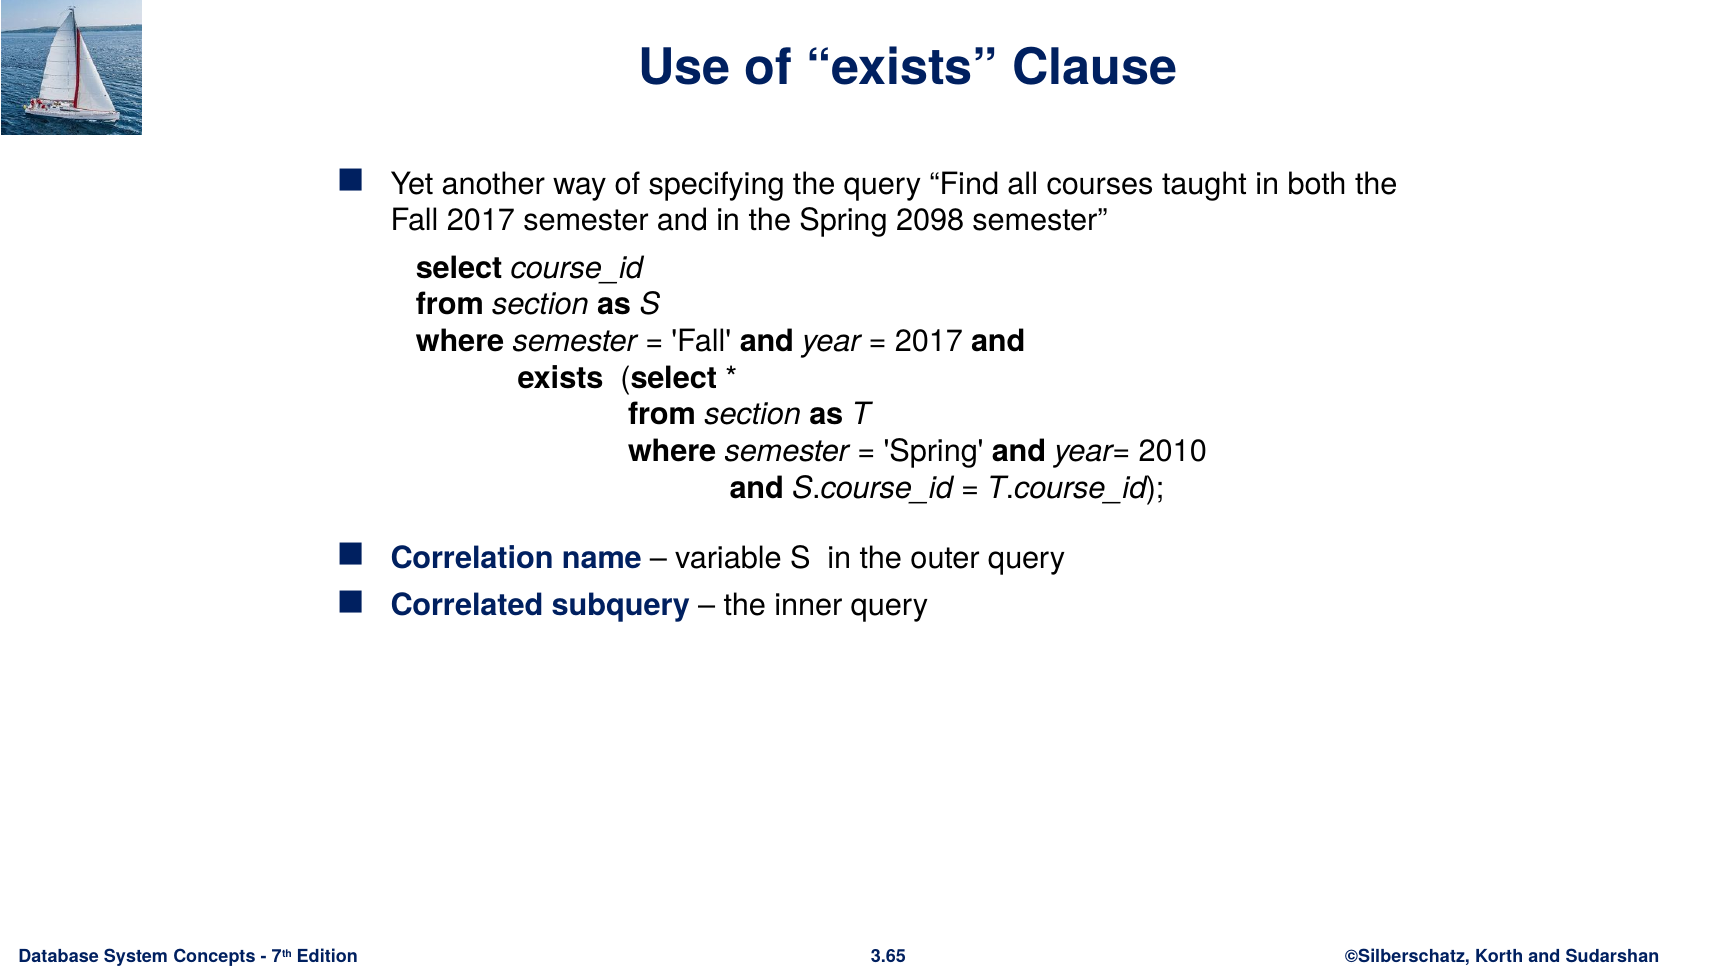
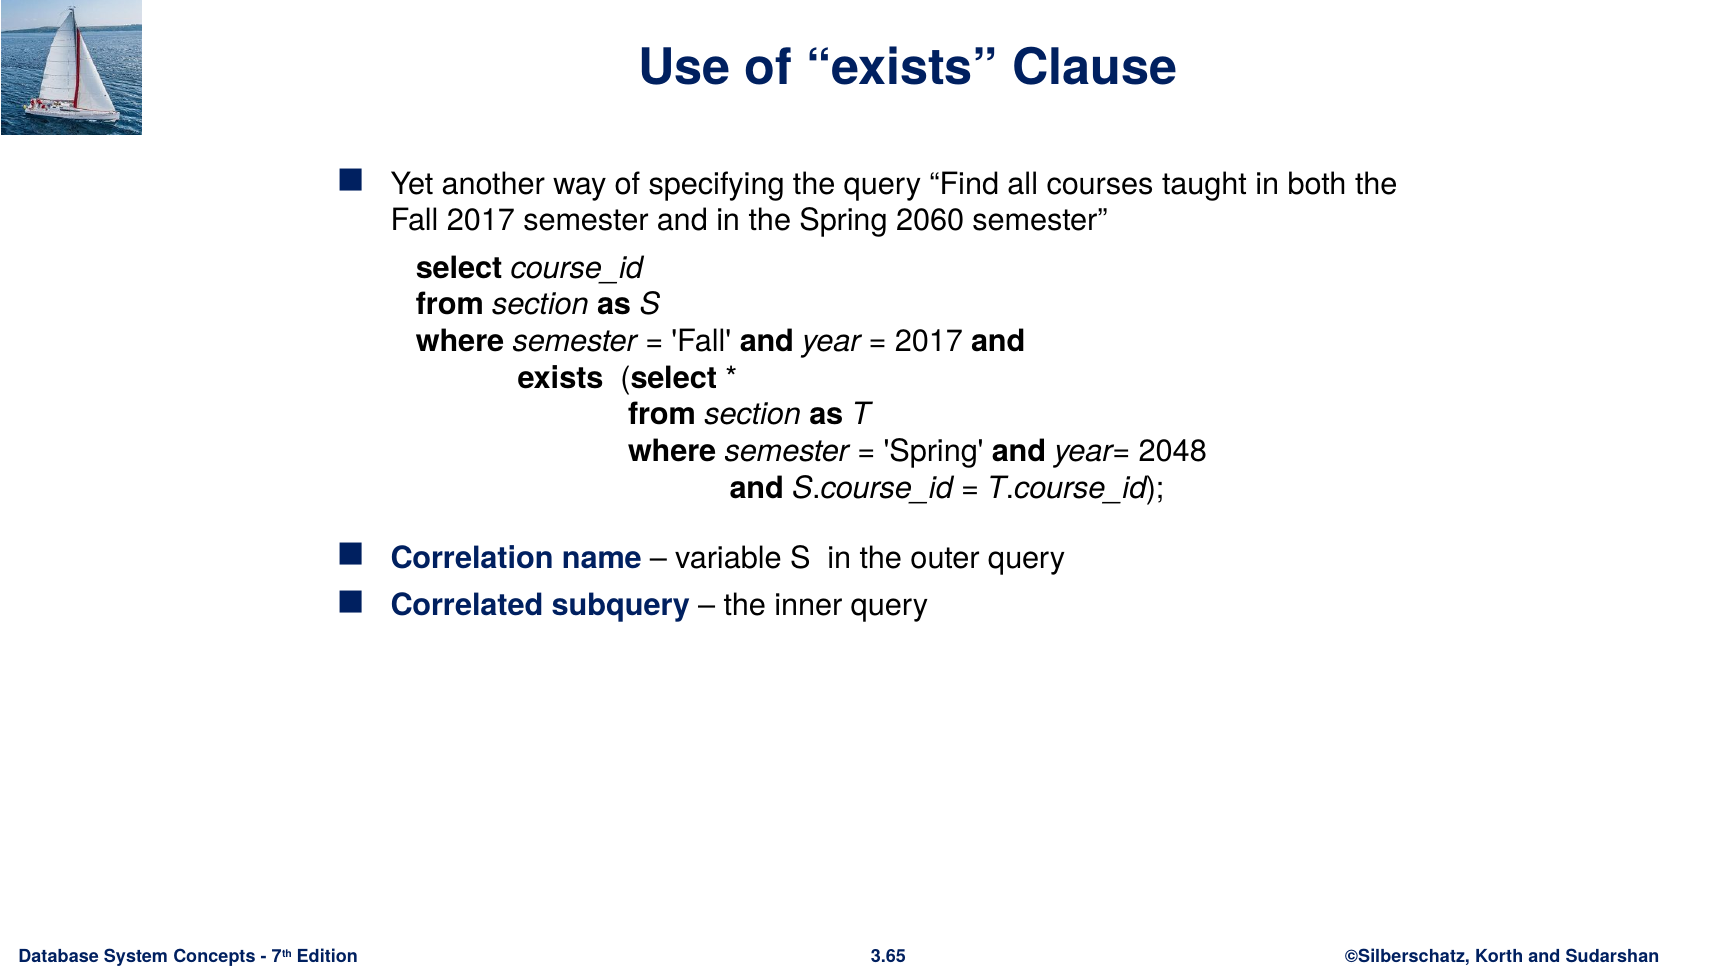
2098: 2098 -> 2060 (930, 221)
2010: 2010 -> 2048 (1173, 452)
